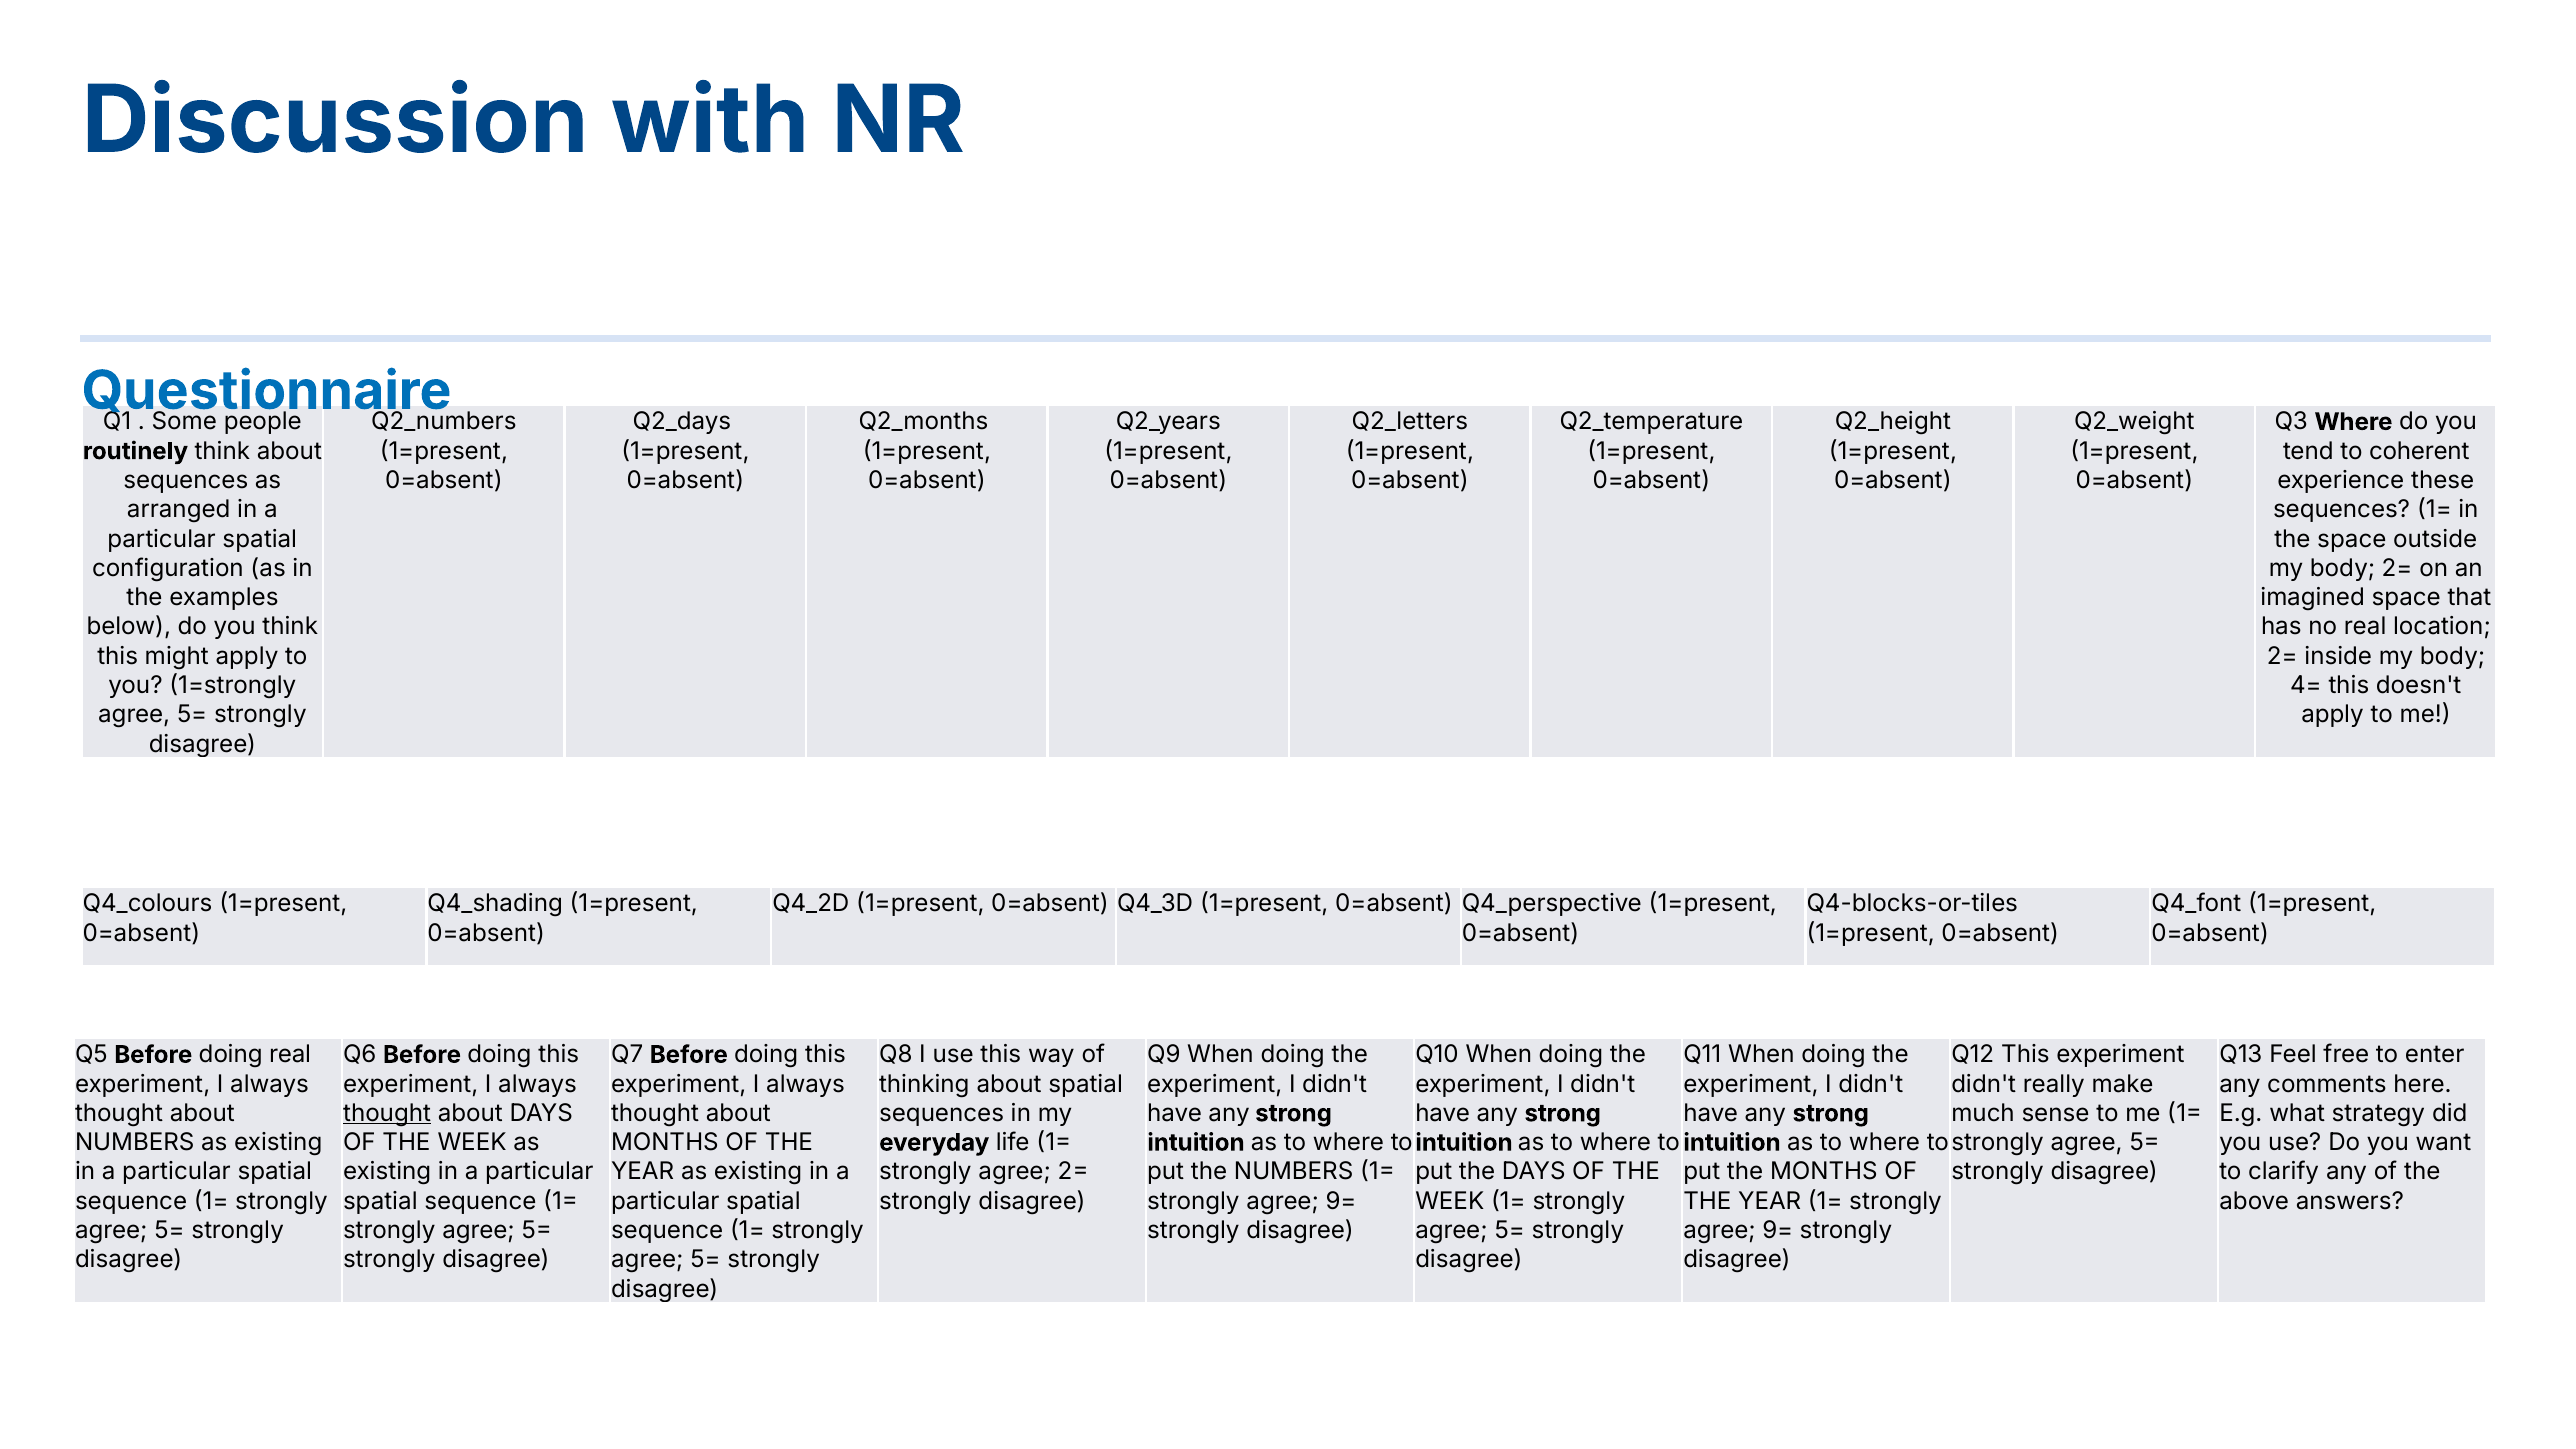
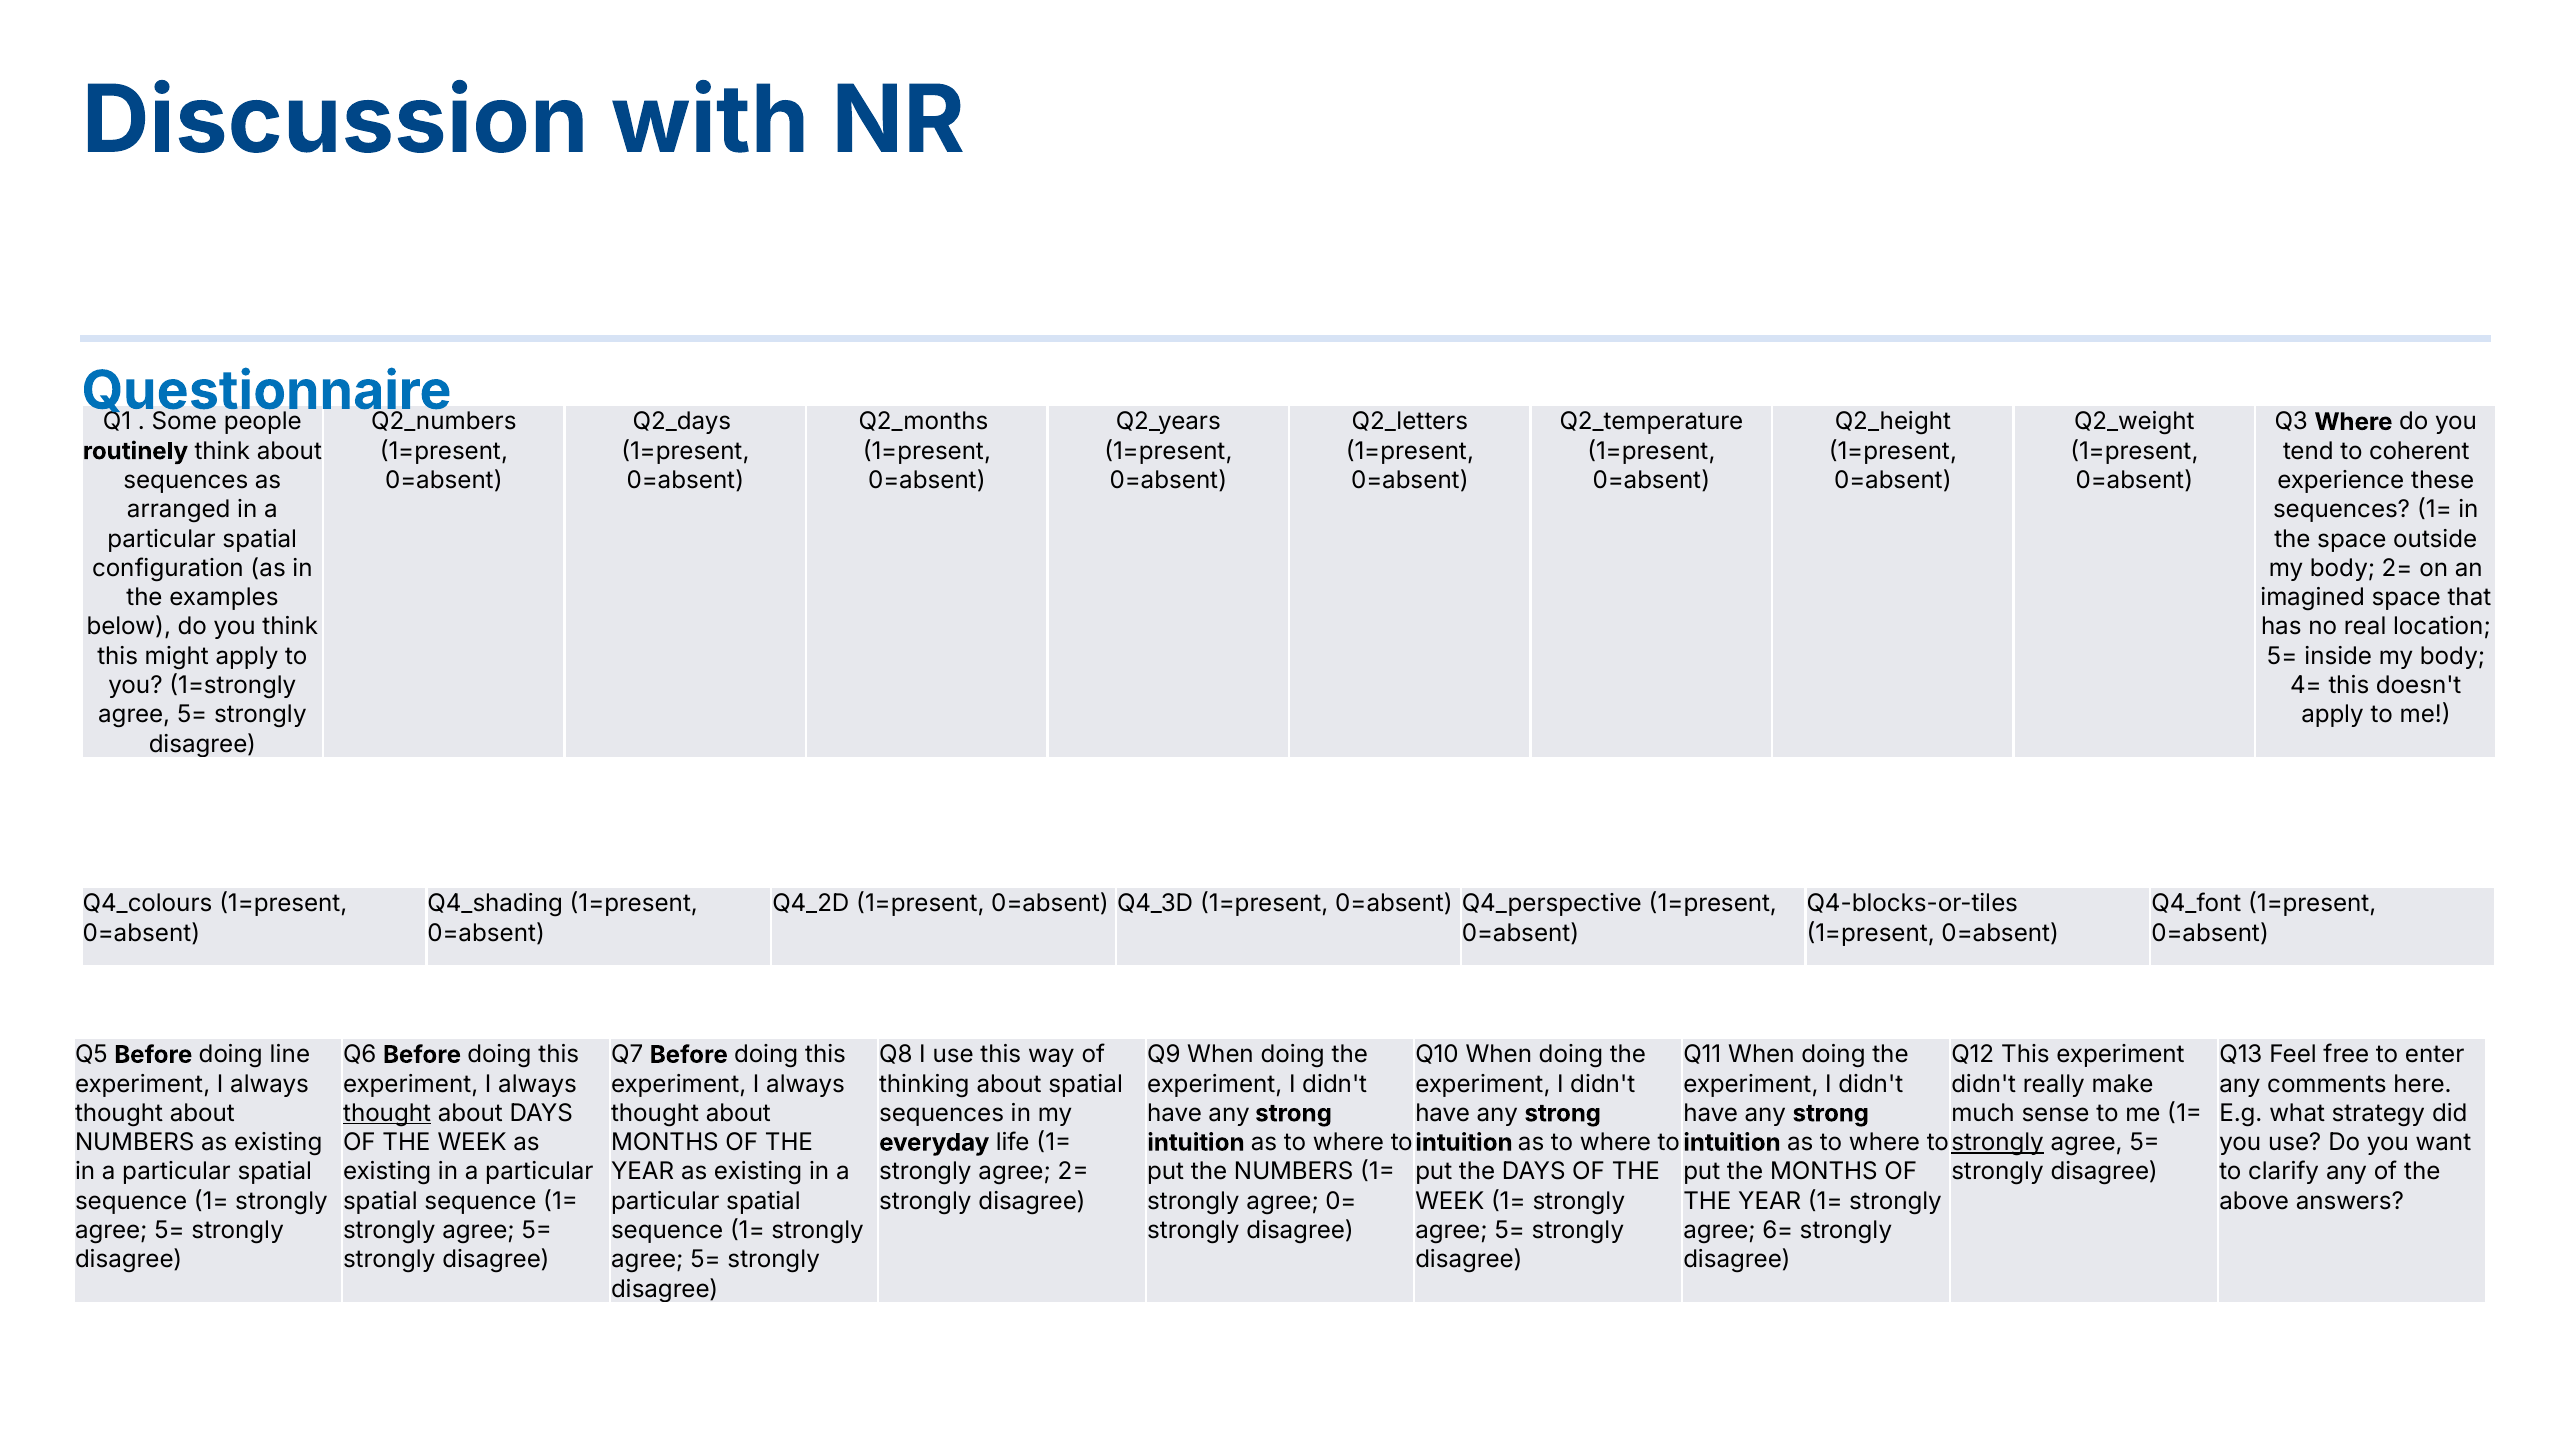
2=: 2= -> 5= (2282, 656)
doing real: real -> line (290, 1055)
strongly underline: none -> present (1998, 1143)
9=: 9= -> 0= (1341, 1201)
9=: 9= -> 6= (1778, 1230)
